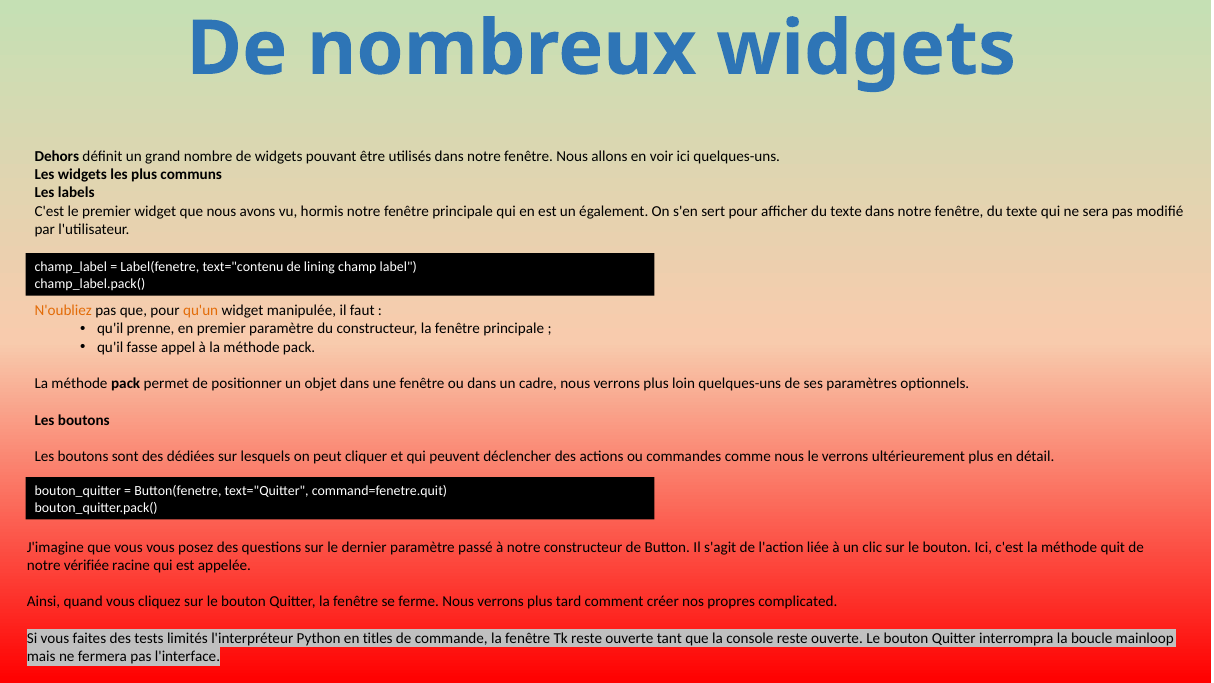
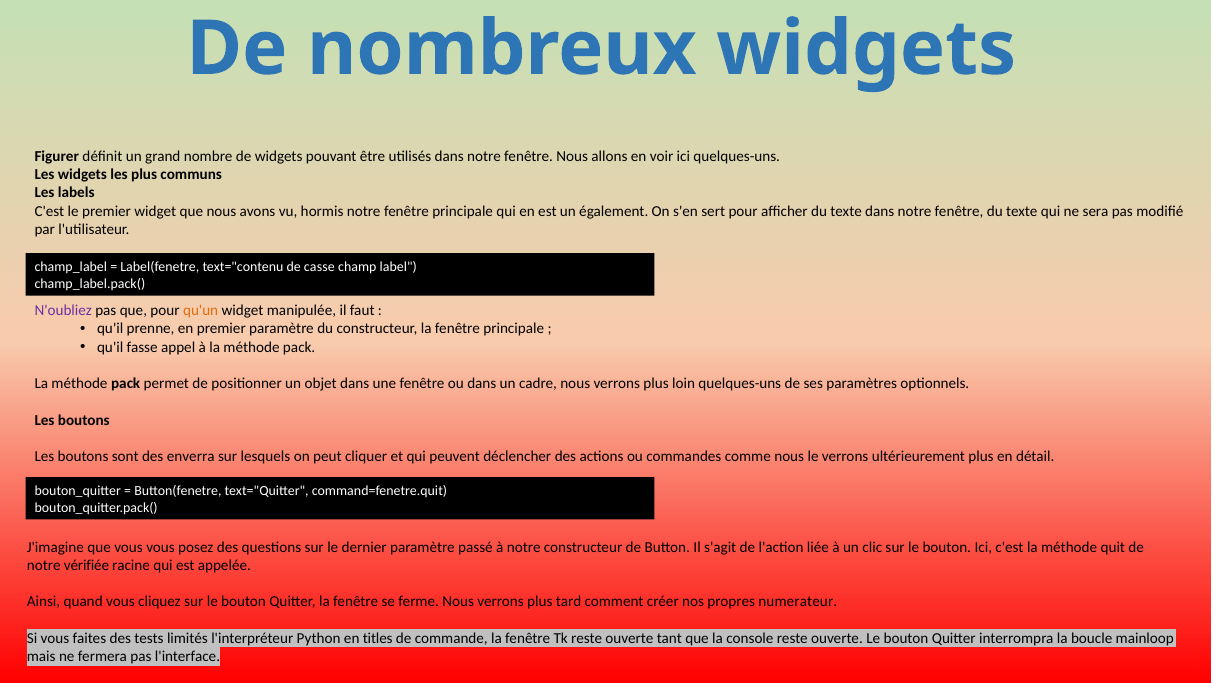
Dehors: Dehors -> Figurer (57, 156)
lining: lining -> casse (319, 267)
N'oubliez colour: orange -> purple (63, 311)
dédiées: dédiées -> enverra (191, 456)
complicated: complicated -> numerateur (798, 602)
